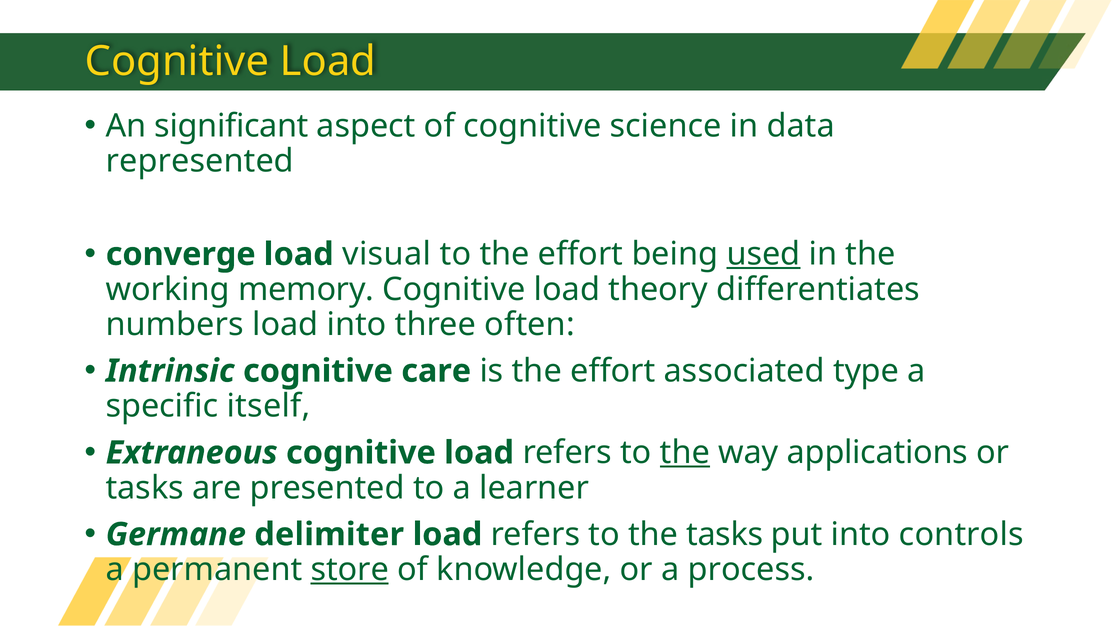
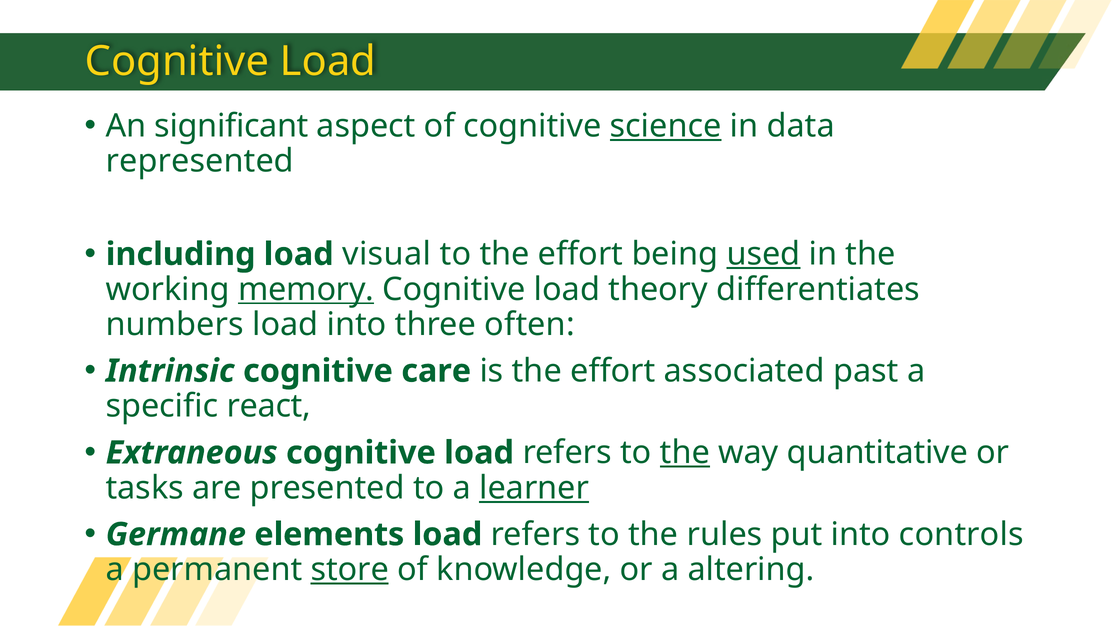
science underline: none -> present (666, 126)
converge: converge -> including (181, 254)
memory underline: none -> present (306, 289)
type: type -> past (866, 371)
itself: itself -> react (269, 406)
applications: applications -> quantitative (877, 453)
learner underline: none -> present (534, 488)
delimiter: delimiter -> elements (329, 535)
the tasks: tasks -> rules (725, 535)
process: process -> altering (751, 570)
